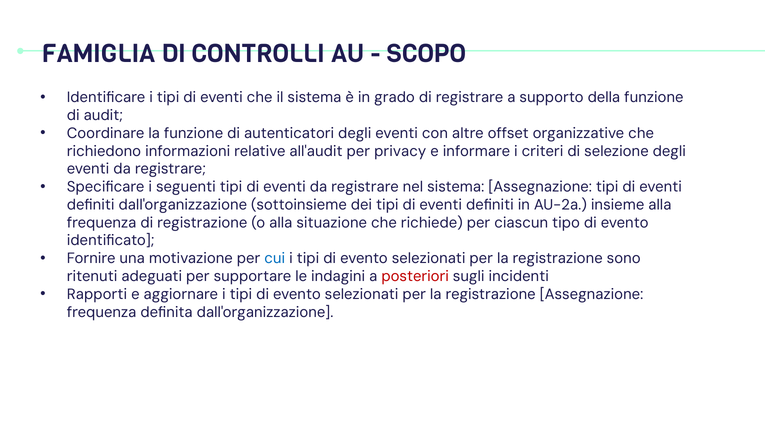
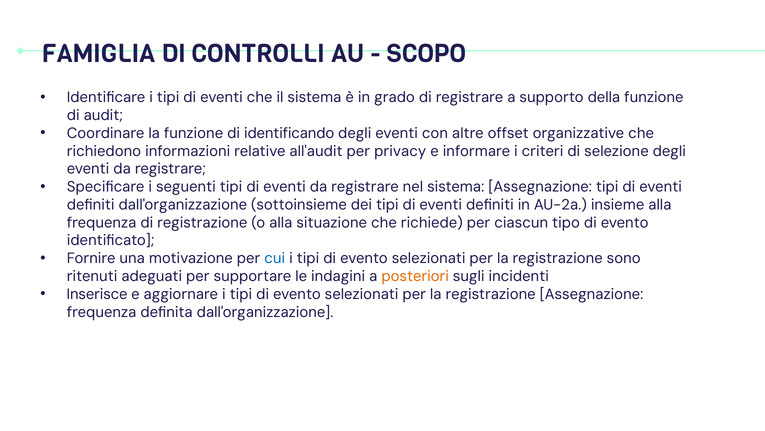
autenticatori: autenticatori -> identificando (289, 133)
posteriori colour: red -> orange (415, 276)
Rapporti: Rapporti -> Inserisce (97, 294)
